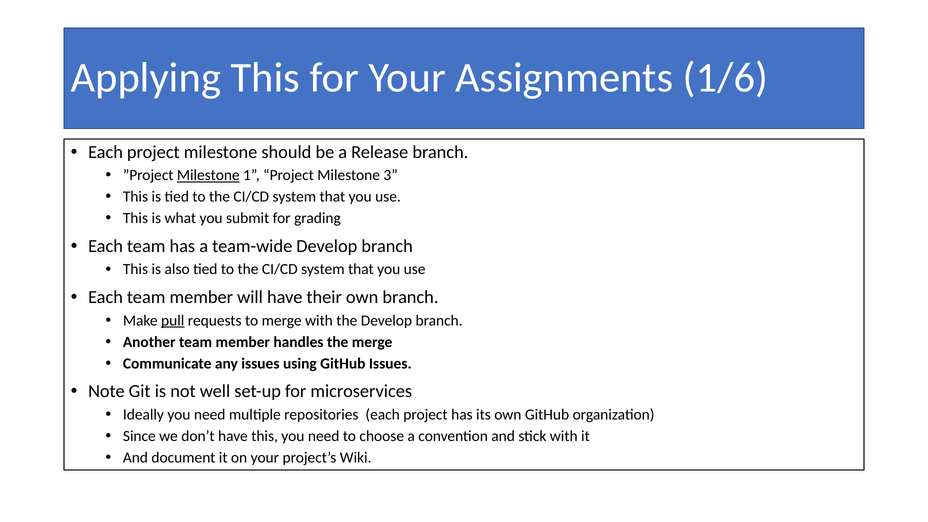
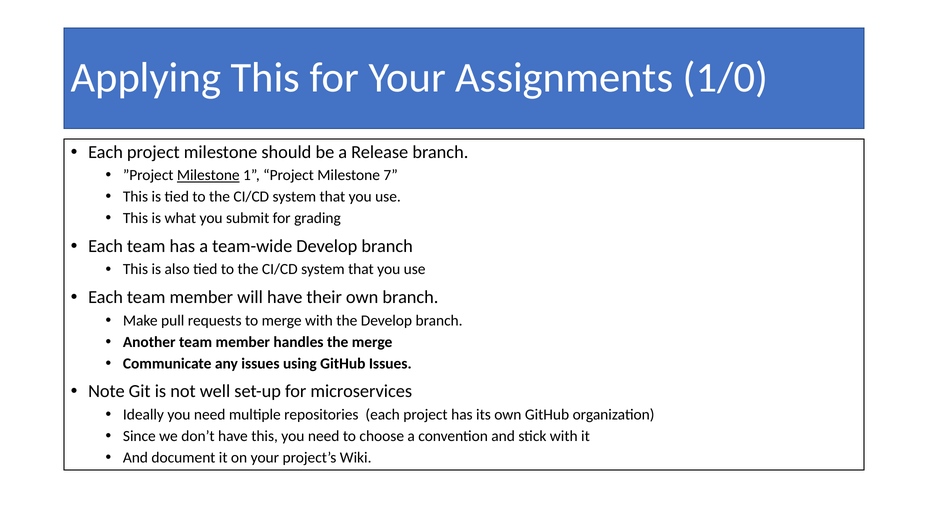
1/6: 1/6 -> 1/0 (725, 78)
3: 3 -> 7 (391, 175)
pull underline: present -> none (173, 320)
